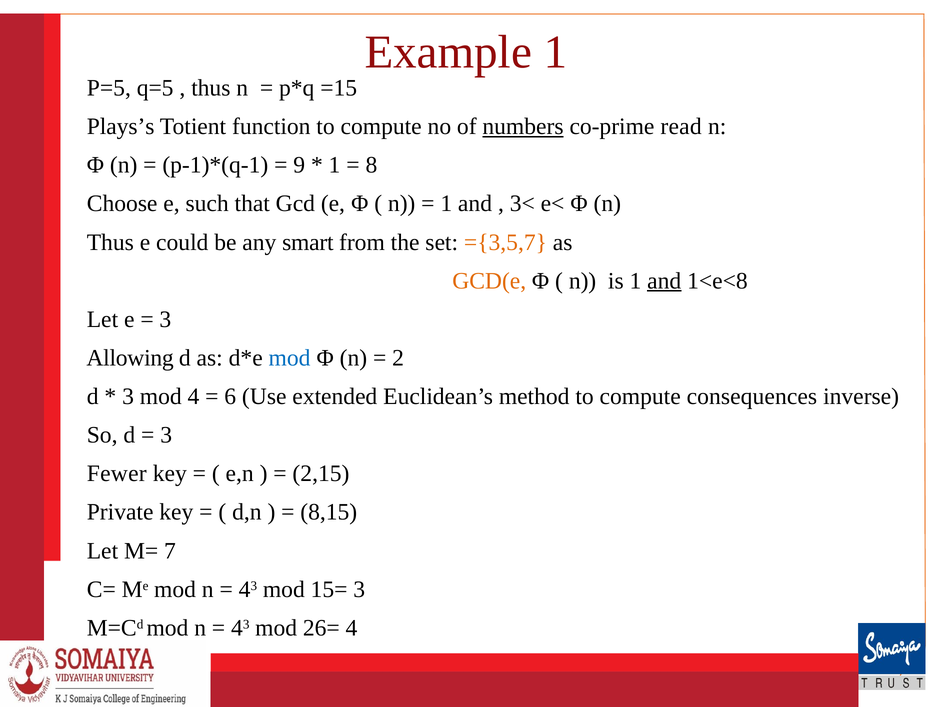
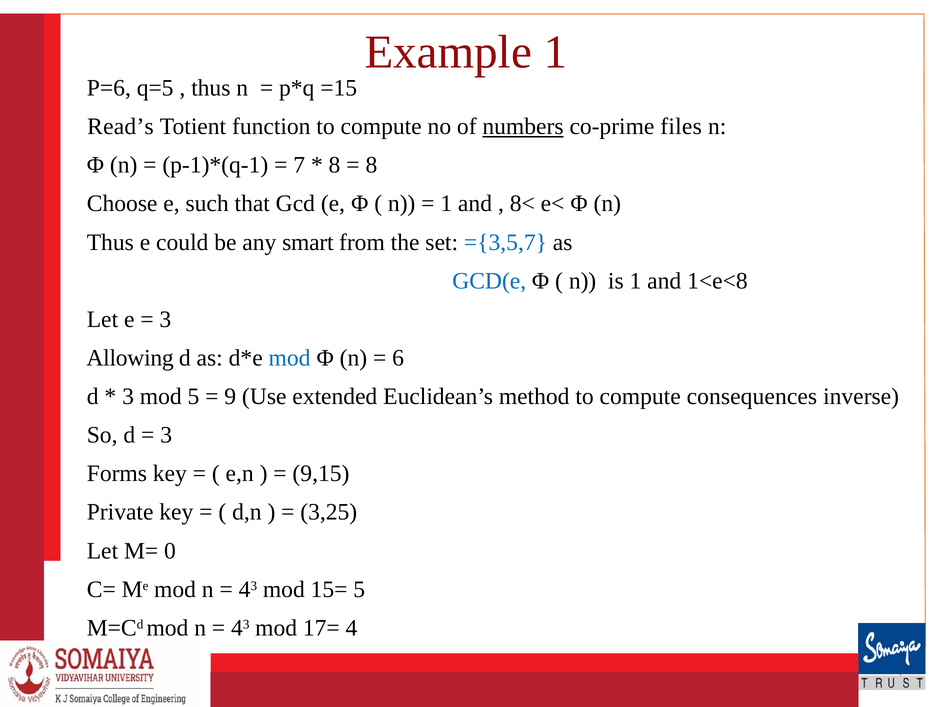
P=5: P=5 -> P=6 (109, 88)
Plays’s: Plays’s -> Read’s (120, 127)
read: read -> files (681, 127)
9: 9 -> 7 (299, 165)
1: 1 -> 8 (335, 165)
3<: 3< -> 8< (522, 204)
={3,5,7 colour: orange -> blue (506, 242)
GCD(e colour: orange -> blue (489, 281)
and underline: present -> none (664, 281)
2: 2 -> 6 (398, 358)
mod 4: 4 -> 5 (193, 397)
6: 6 -> 9 (230, 397)
Fewer: Fewer -> Forms (117, 474)
2,15: 2,15 -> 9,15 (321, 474)
8,15: 8,15 -> 3,25 (329, 512)
7: 7 -> 0 (170, 551)
15= 3: 3 -> 5 (359, 590)
26=: 26= -> 17= (321, 628)
